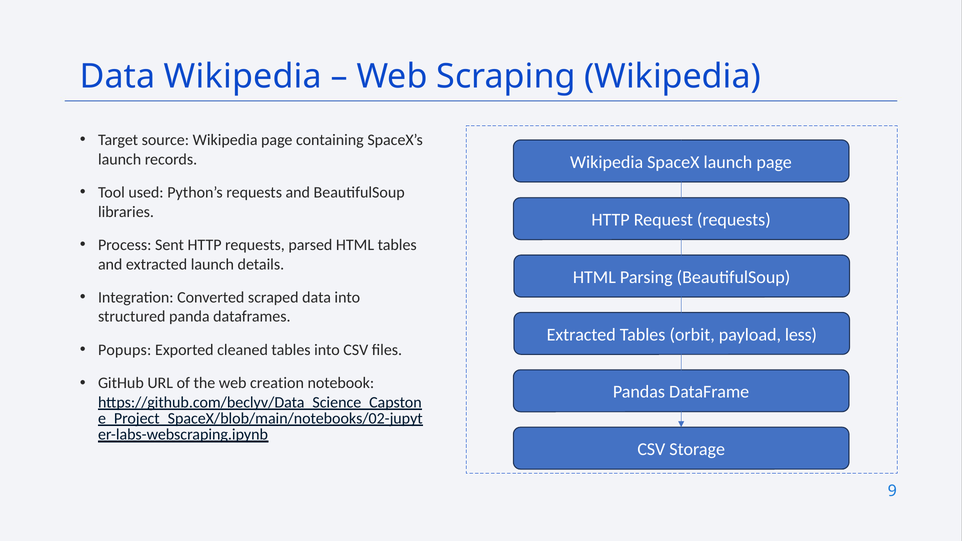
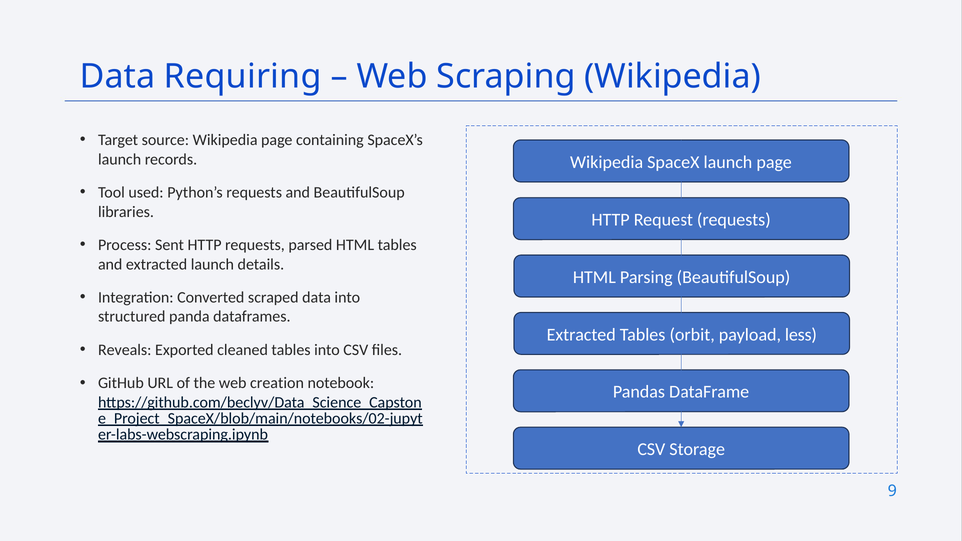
Data Wikipedia: Wikipedia -> Requiring (243, 76)
Popups: Popups -> Reveals (125, 350)
